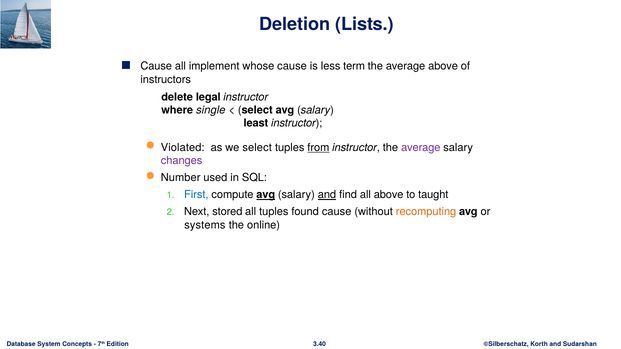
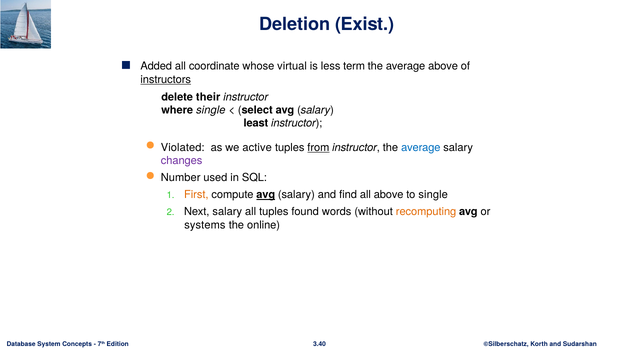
Lists: Lists -> Exist (365, 24)
Cause: Cause -> Added (156, 66)
implement: implement -> coordinate (214, 66)
whose cause: cause -> virtual (292, 66)
instructors underline: none -> present (166, 80)
legal: legal -> their (208, 97)
we select: select -> active (257, 148)
average colour: purple -> blue (421, 148)
First colour: blue -> orange (196, 195)
and underline: present -> none (327, 195)
to taught: taught -> single (433, 195)
Next stored: stored -> salary (227, 212)
found cause: cause -> words (337, 212)
